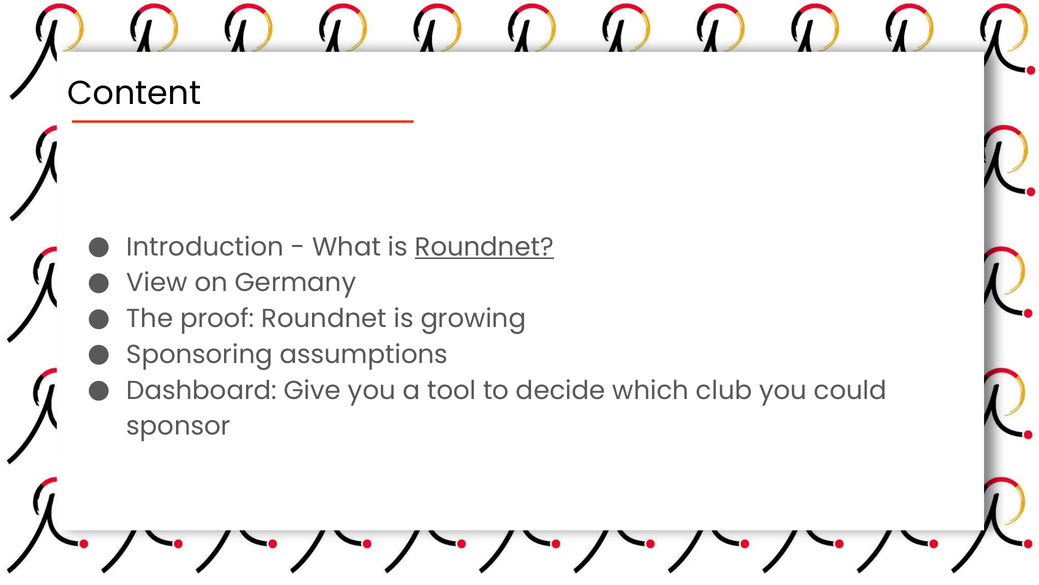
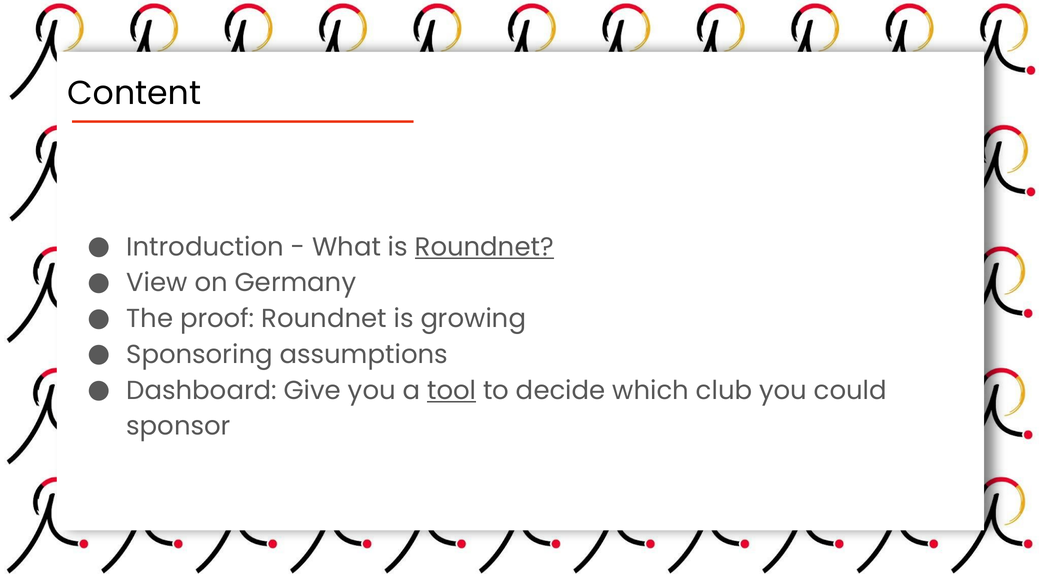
tool underline: none -> present (452, 390)
